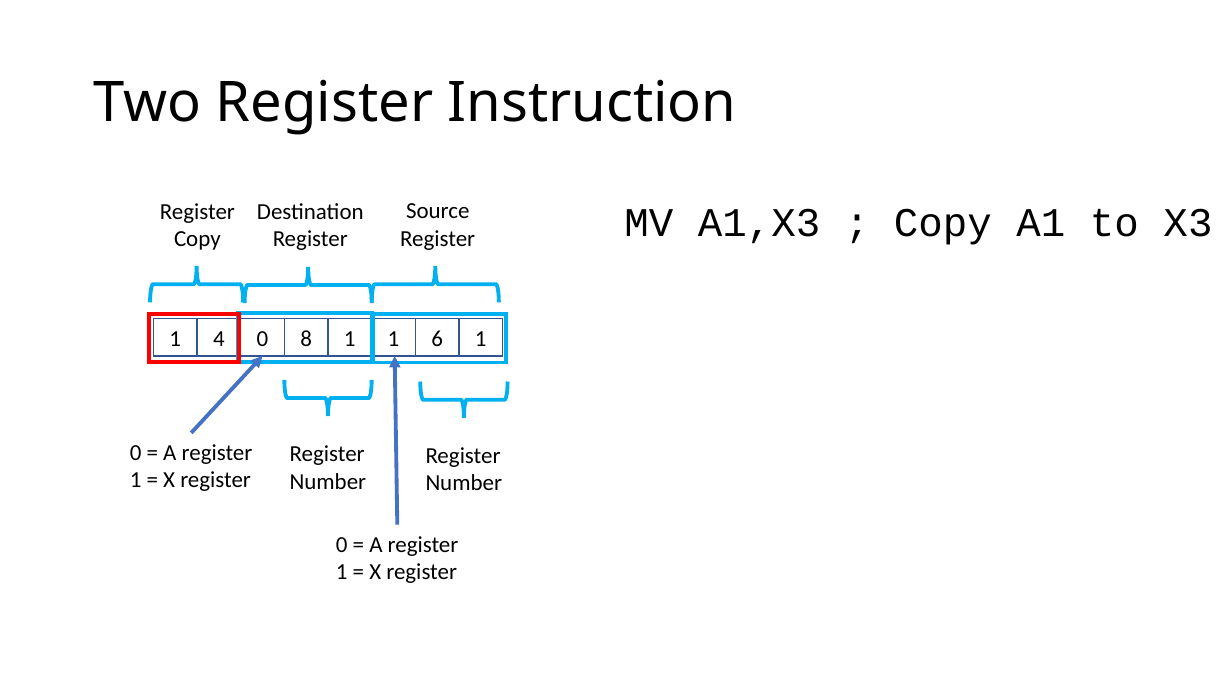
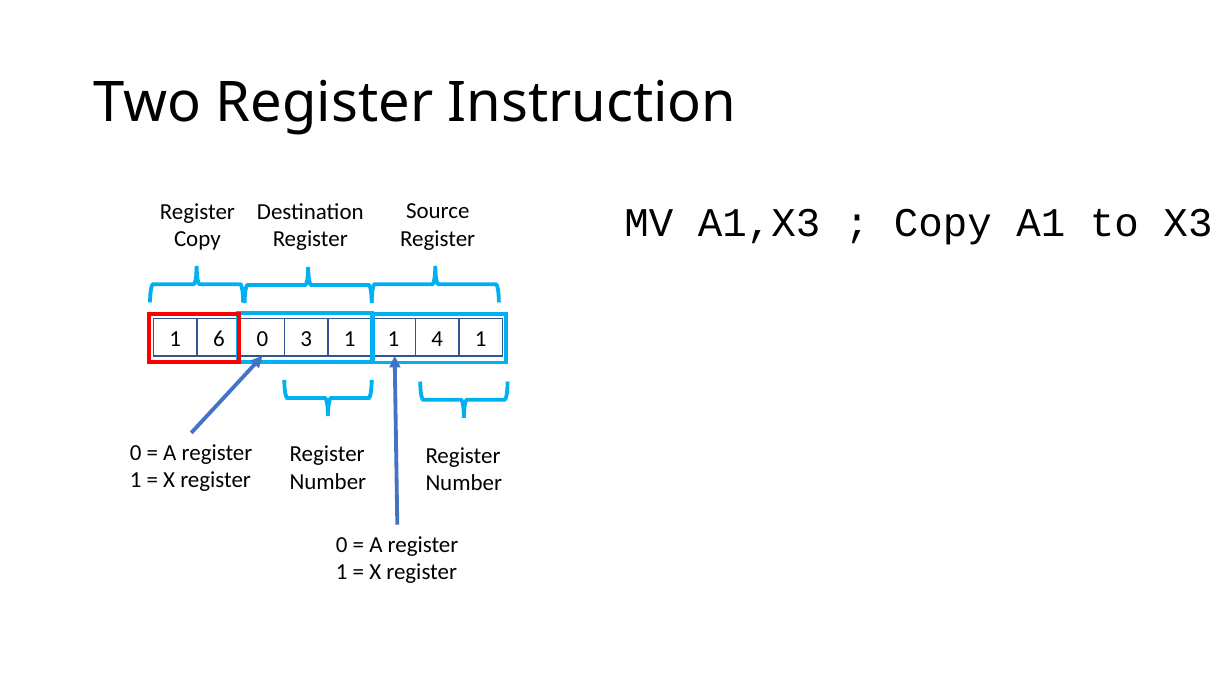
4: 4 -> 6 (219, 339)
8: 8 -> 3 (306, 339)
6: 6 -> 4 (437, 339)
